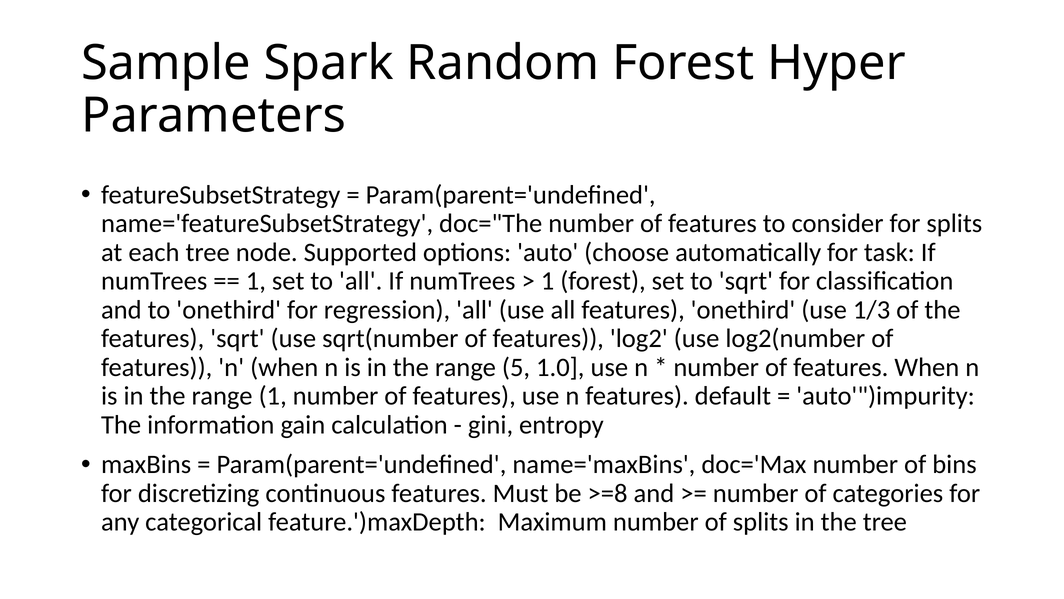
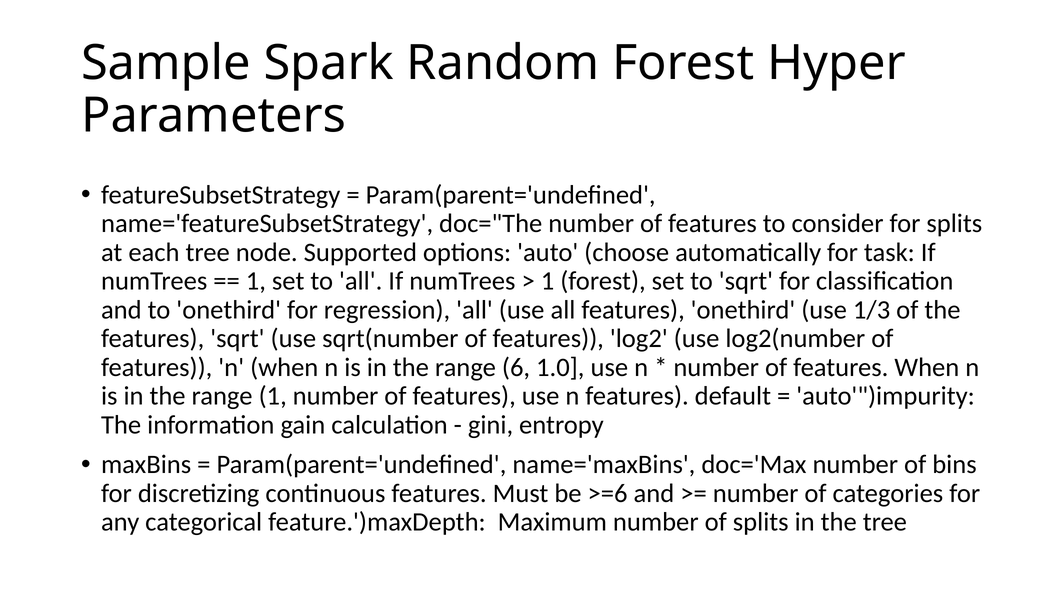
5: 5 -> 6 (516, 367)
>=8: >=8 -> >=6 (608, 493)
